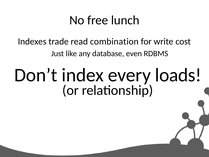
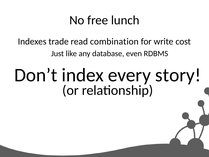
loads: loads -> story (178, 75)
